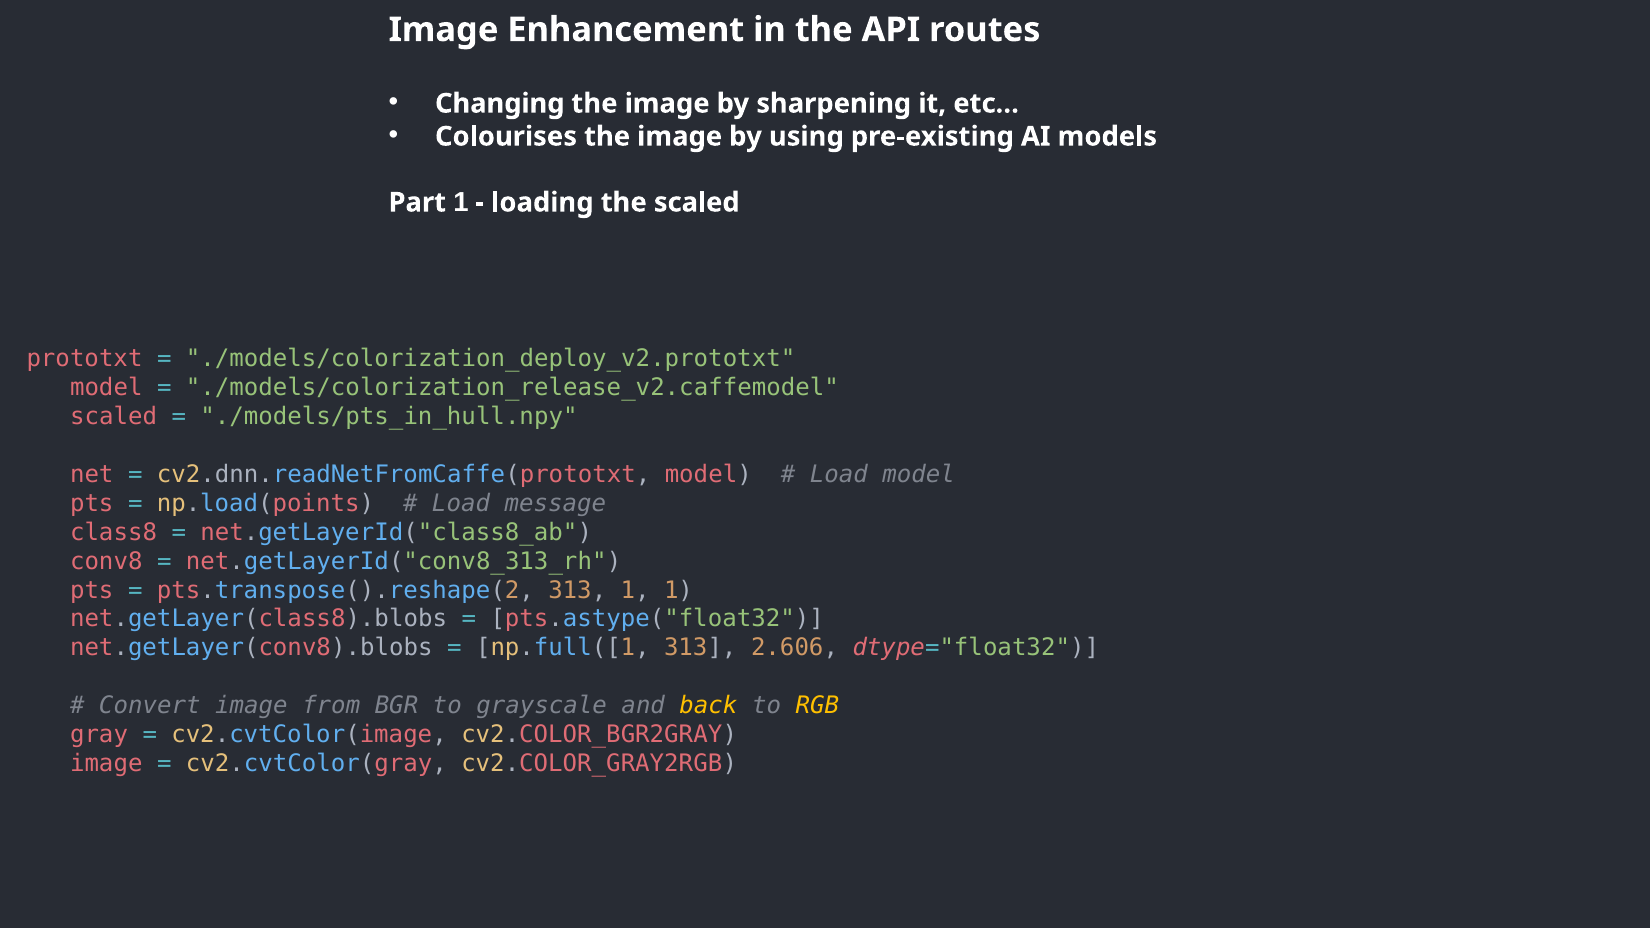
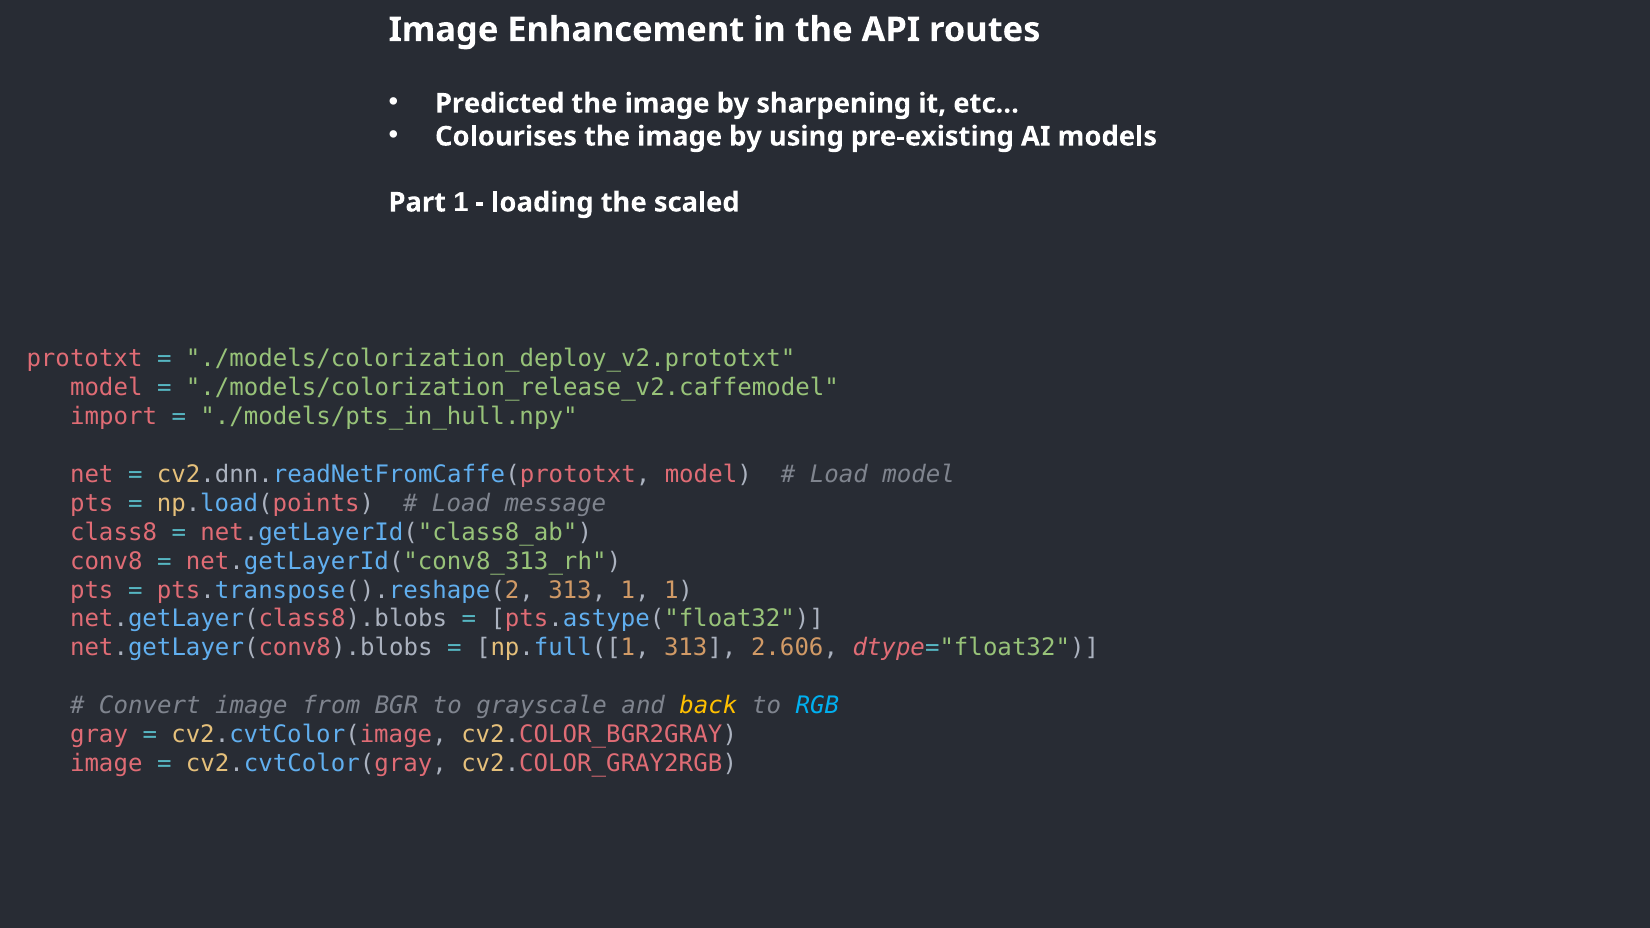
Changing: Changing -> Predicted (500, 104)
scaled: scaled -> import (114, 417)
RGB colour: yellow -> light blue (817, 706)
